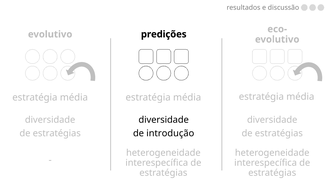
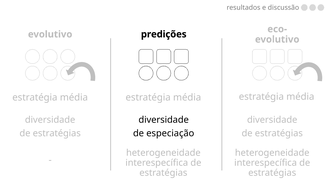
introdução: introdução -> especiação (170, 133)
